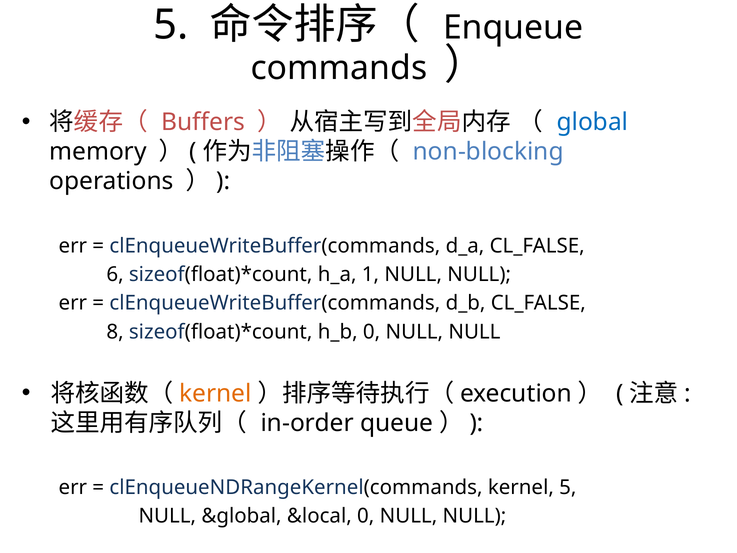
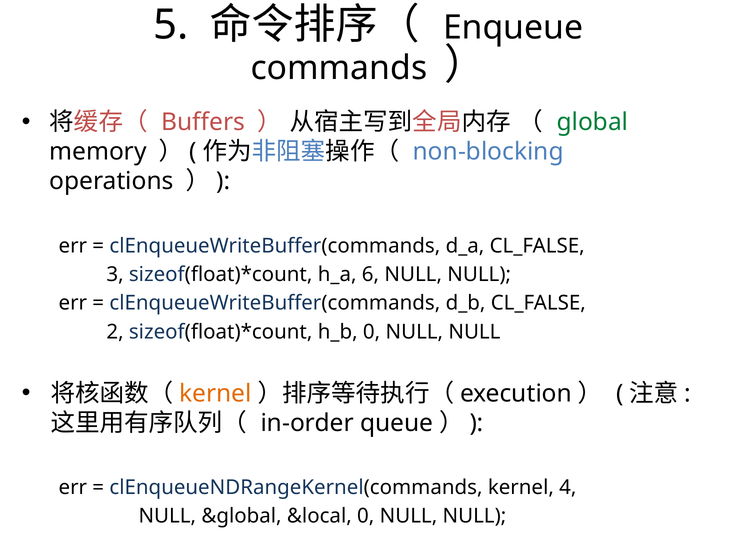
global colour: blue -> green (592, 122)
6: 6 -> 3 (115, 274)
1: 1 -> 6 (370, 274)
8: 8 -> 2 (115, 332)
kernel 5: 5 -> 4 (568, 487)
